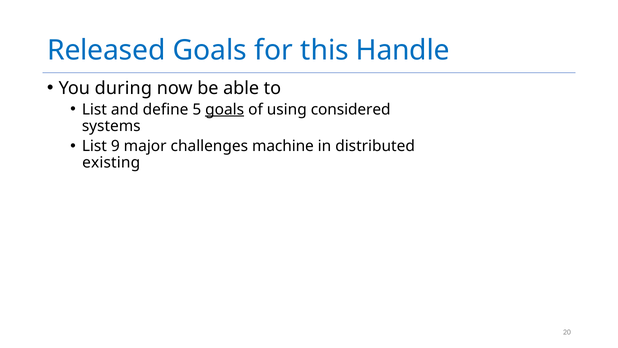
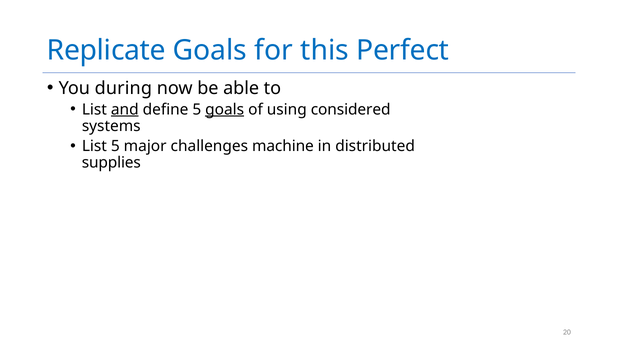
Released: Released -> Replicate (106, 50)
Handle: Handle -> Perfect (403, 50)
and underline: none -> present (125, 109)
List 9: 9 -> 5 (115, 146)
existing: existing -> supplies (111, 163)
